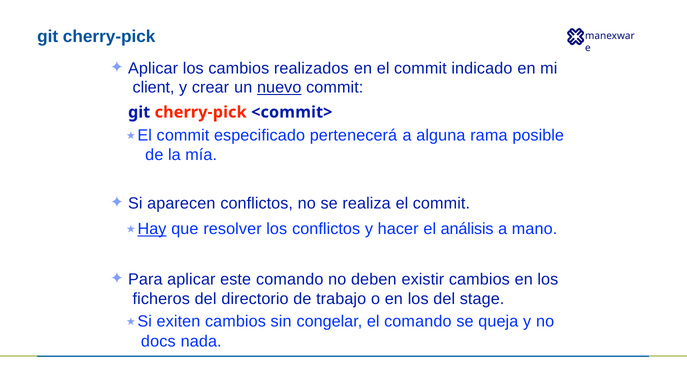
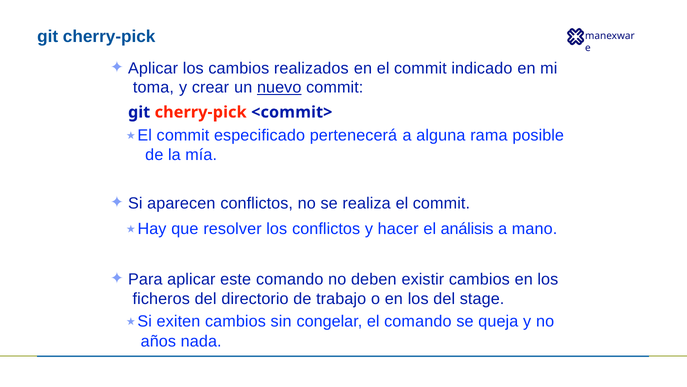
client: client -> toma (153, 87)
Hay underline: present -> none (152, 229)
docs: docs -> años (158, 341)
